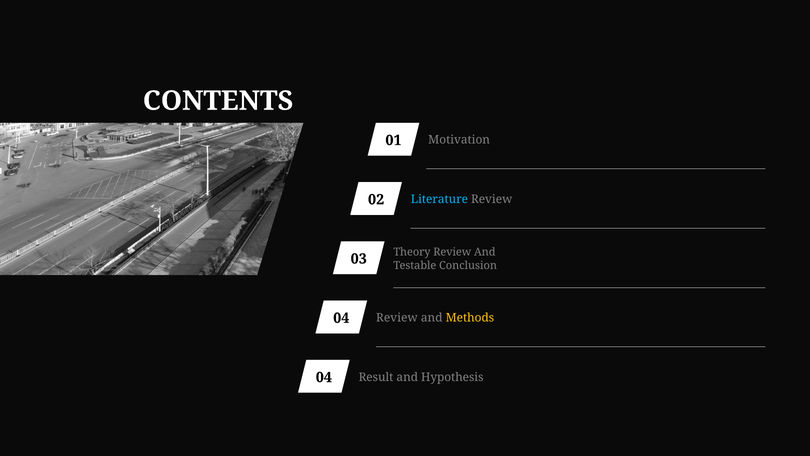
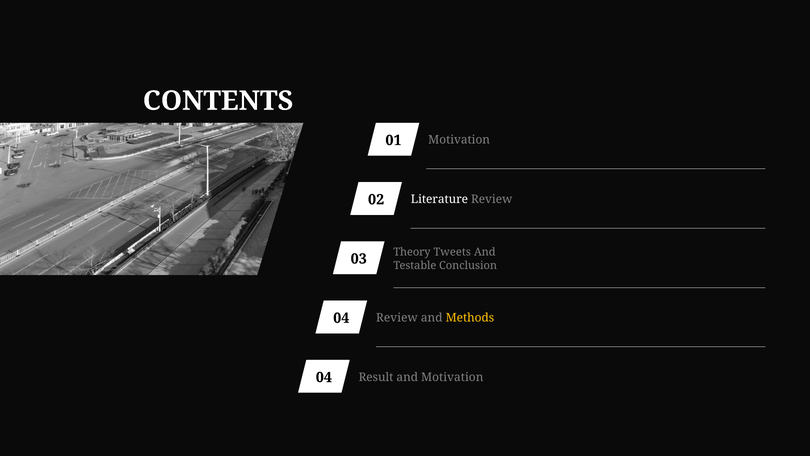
Literature colour: light blue -> white (439, 199)
Theory Review: Review -> Tweets (452, 252)
and Hypothesis: Hypothesis -> Motivation (452, 377)
